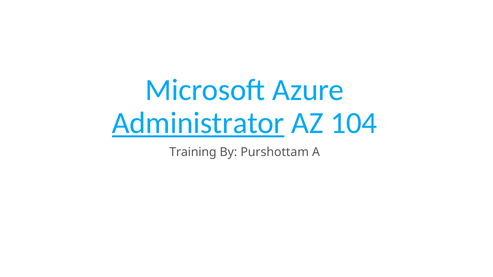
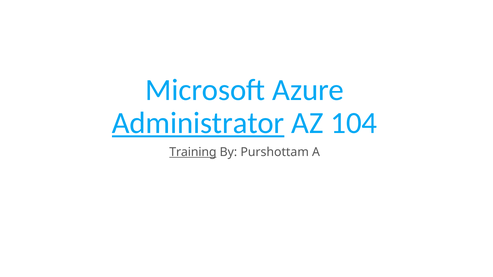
Training underline: none -> present (193, 152)
